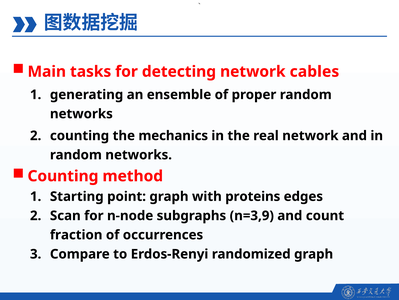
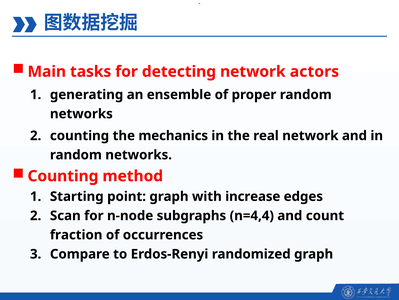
cables: cables -> actors (314, 71)
proteins: proteins -> increase (253, 196)
n=3,9: n=3,9 -> n=4,4 (252, 215)
